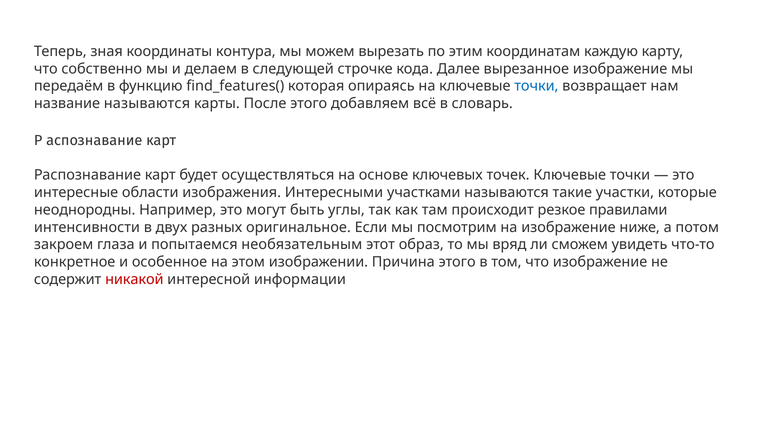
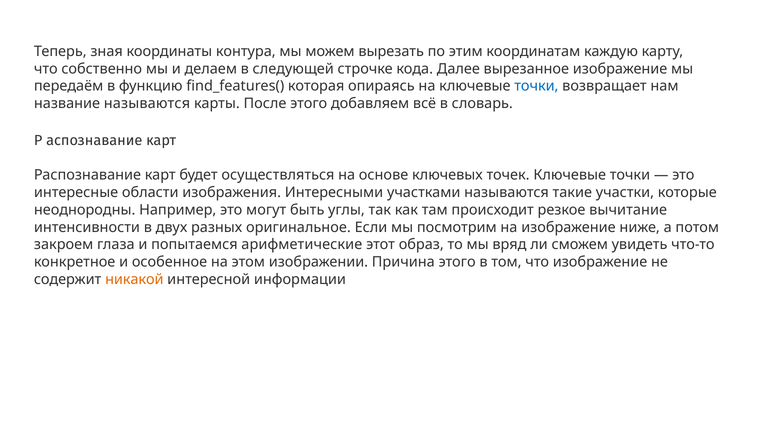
правилами: правилами -> вычитание (628, 210)
необязательным: необязательным -> арифметические (302, 245)
никакой colour: red -> orange (134, 279)
